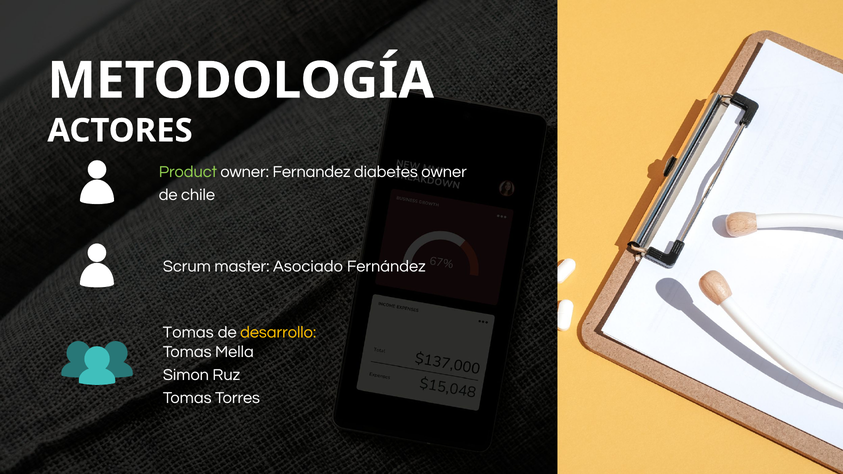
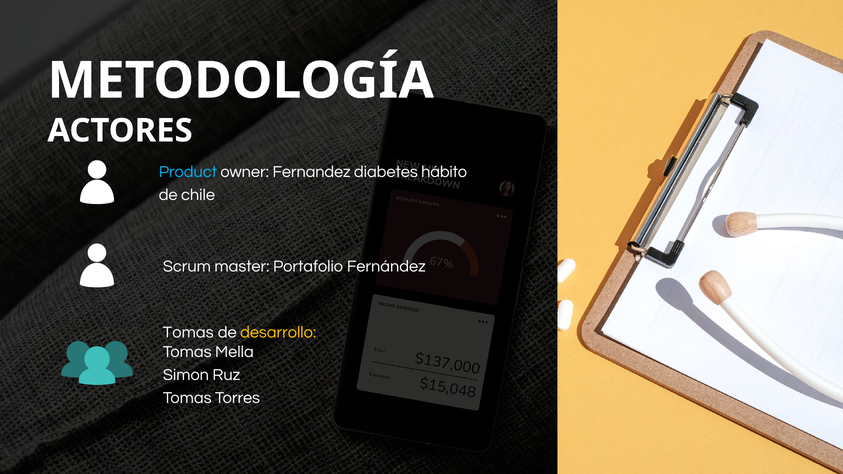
Product colour: light green -> light blue (188, 172)
diabetes owner: owner -> hábito (444, 172)
Asociado: Asociado -> Portafolio (308, 266)
